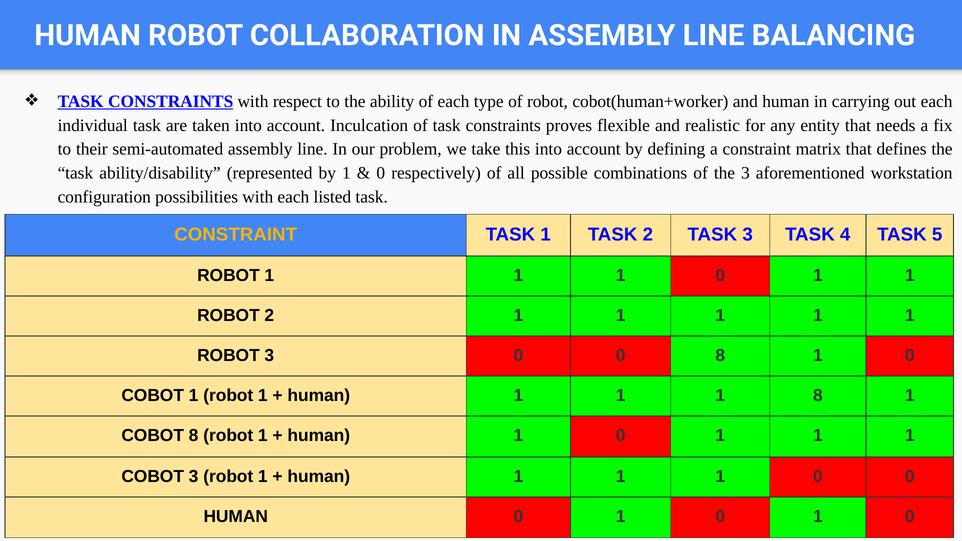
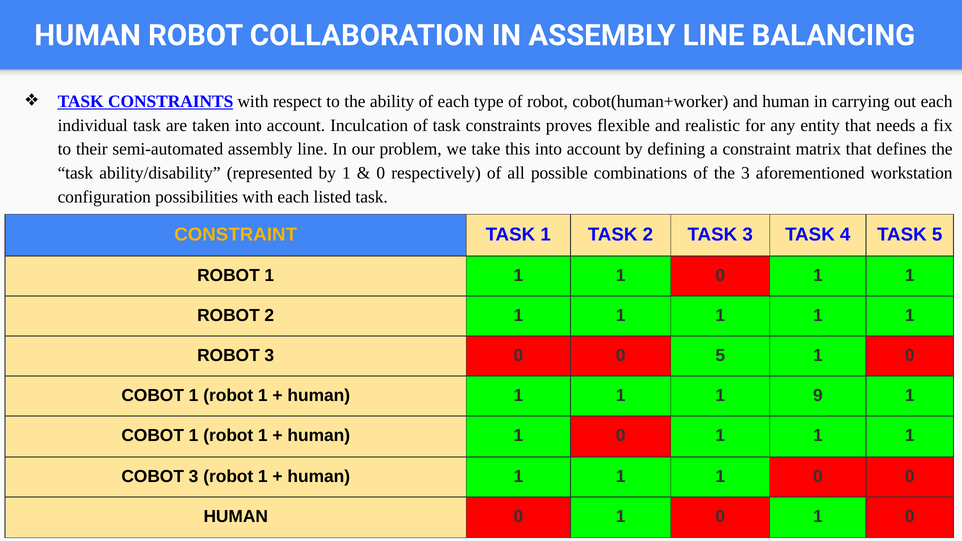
0 8: 8 -> 5 (720, 356)
1 8: 8 -> 9 (818, 396)
8: 8 -> 1 (194, 436)
